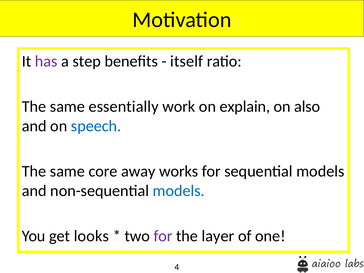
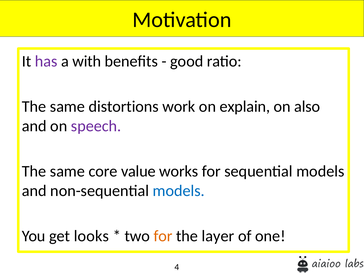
step: step -> with (87, 61)
itself: itself -> good (187, 61)
essentially: essentially -> distortions (124, 107)
speech colour: blue -> purple (96, 126)
away: away -> value (138, 171)
for colour: purple -> orange (163, 236)
